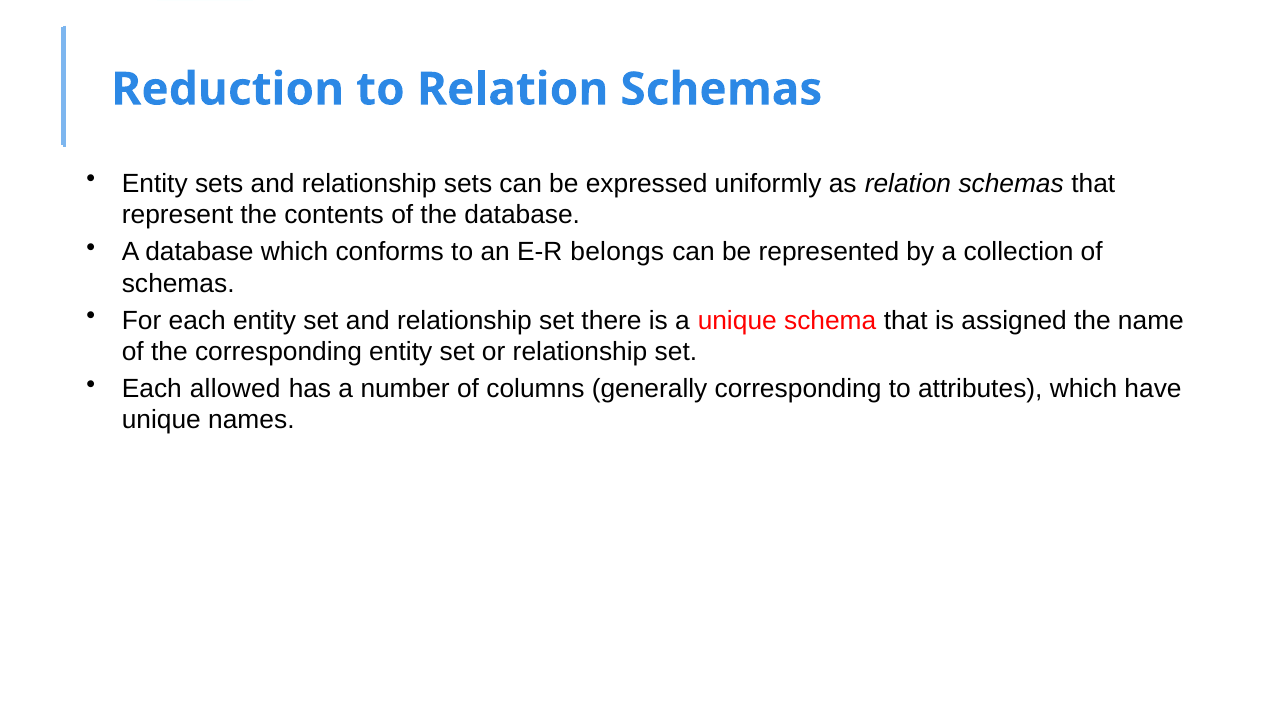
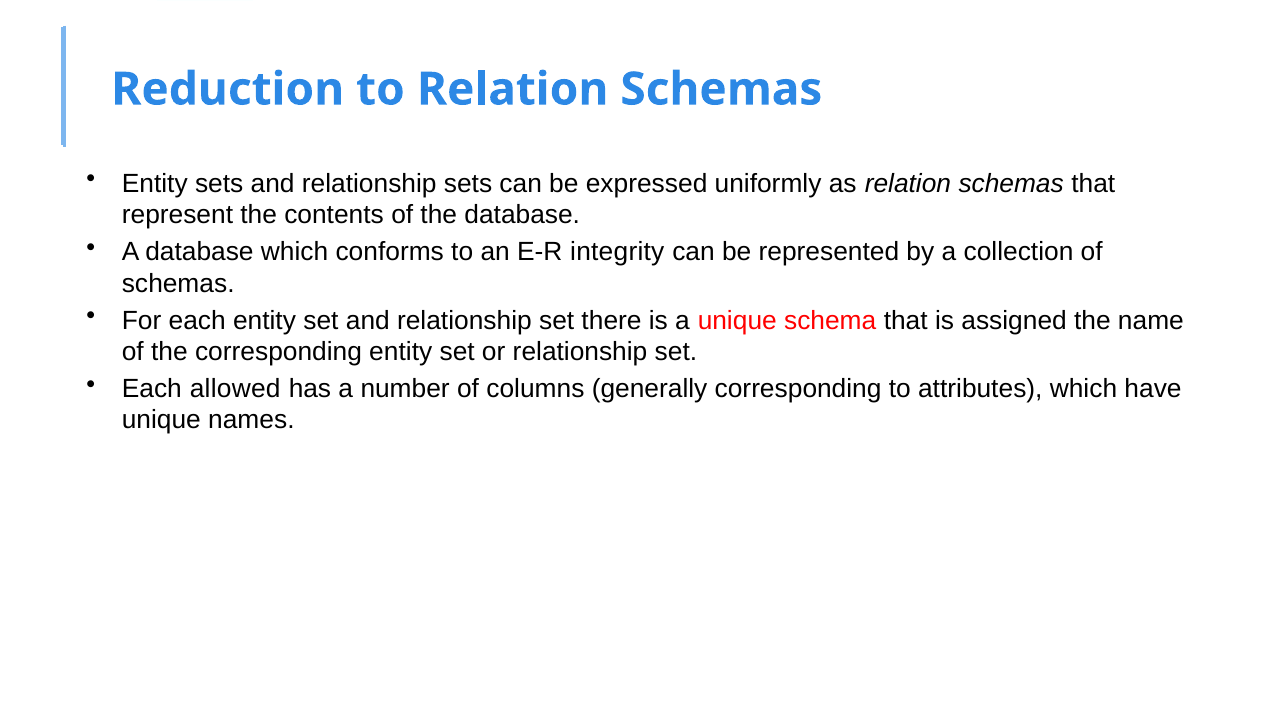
belongs: belongs -> integrity (617, 252)
